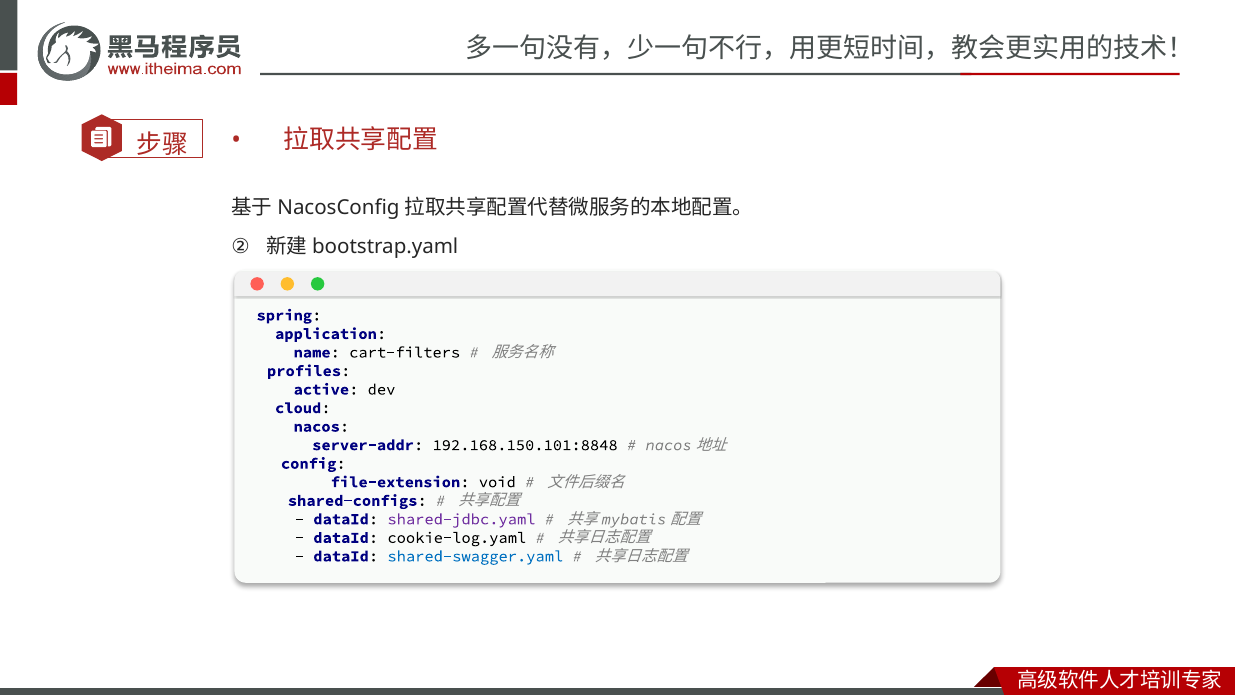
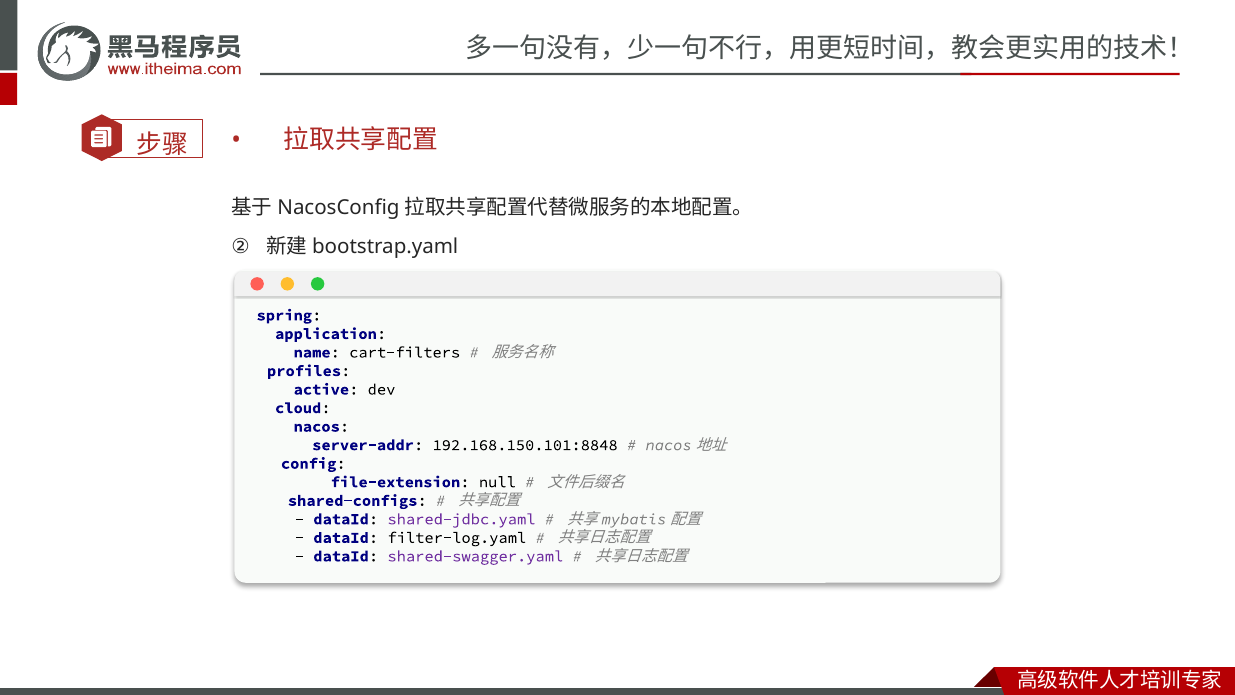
void: void -> null (497, 482)
cookie-log.yaml: cookie-log.yaml -> filter-log.yaml (457, 537)
shared-swagger.yaml colour: blue -> purple (475, 556)
